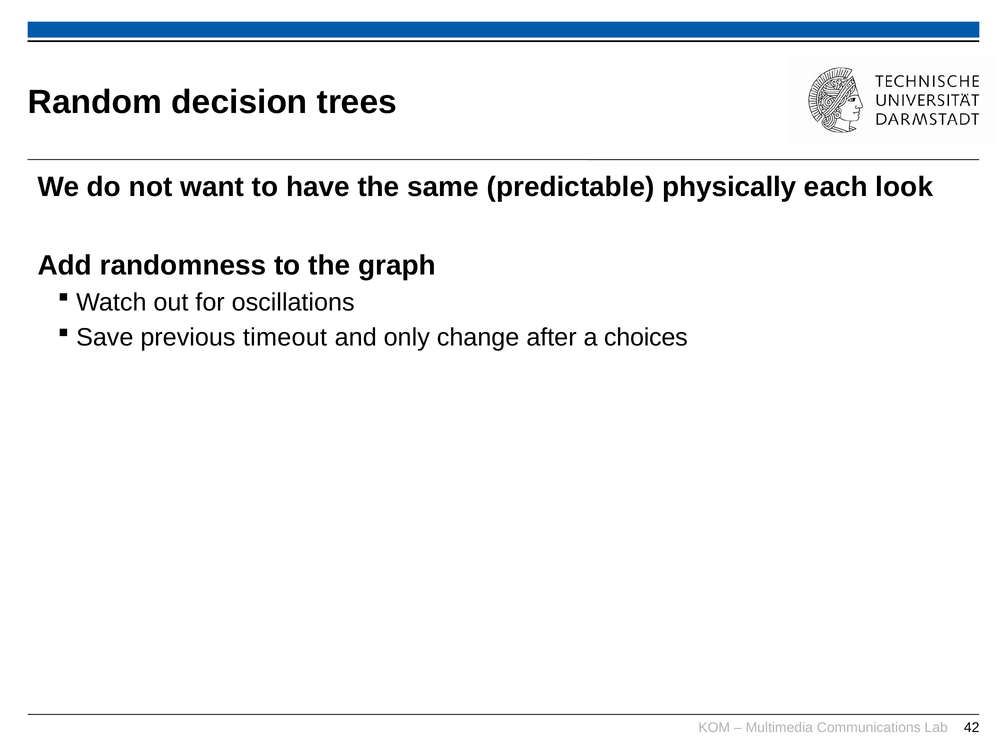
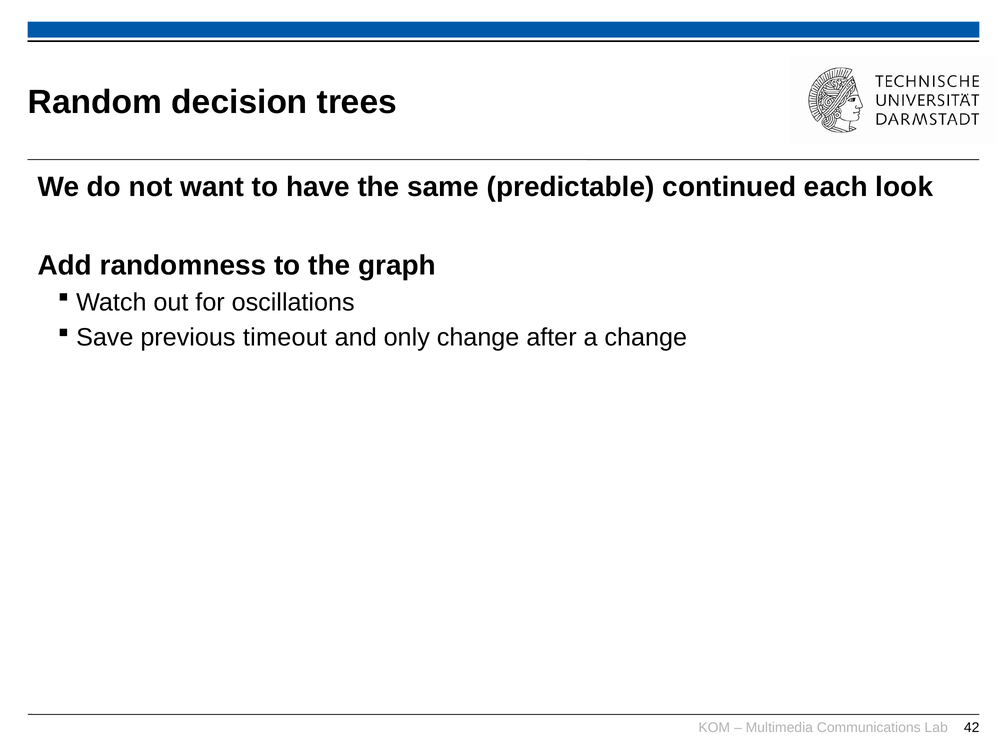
physically: physically -> continued (729, 187)
a choices: choices -> change (646, 338)
